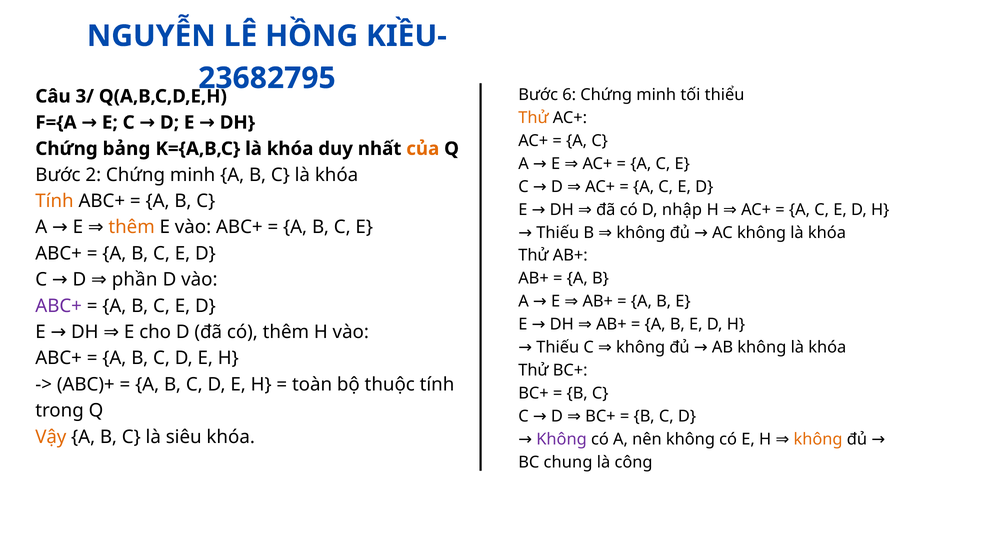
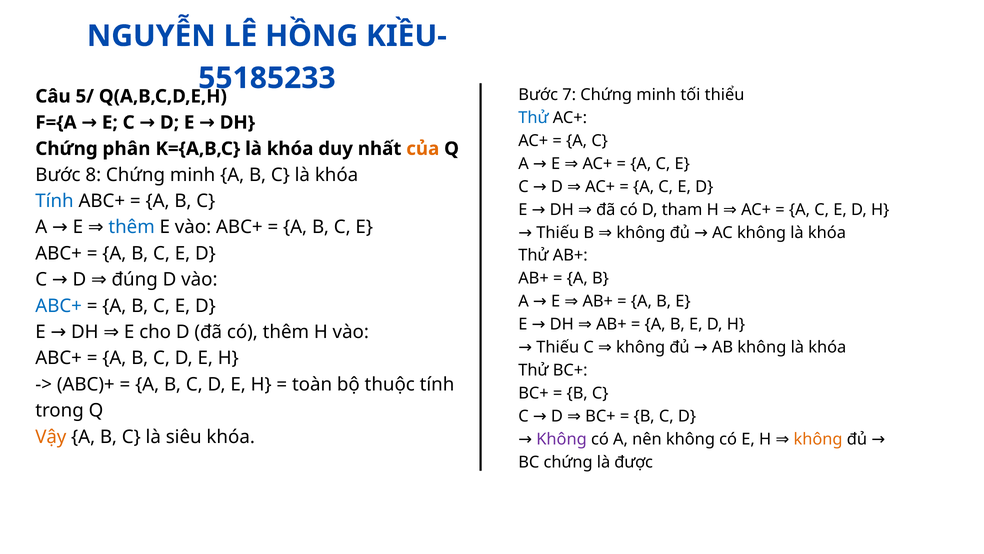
23682795: 23682795 -> 55185233 (267, 78)
6: 6 -> 7 (569, 95)
3/: 3/ -> 5/ (85, 96)
Thử colour: orange -> blue (533, 118)
bảng: bảng -> phân (126, 149)
2: 2 -> 8 (93, 175)
Tính colour: orange -> blue (55, 201)
nhập: nhập -> tham (682, 209)
thêm colour: orange -> blue (132, 227)
phần: phần -> đúng (135, 279)
ABC+ colour: purple -> blue (59, 306)
BC chung: chung -> chứng (568, 462)
công: công -> được (634, 462)
